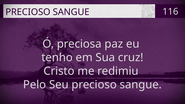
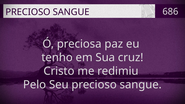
116: 116 -> 686 (170, 12)
